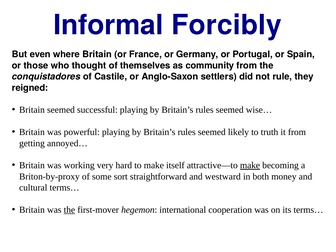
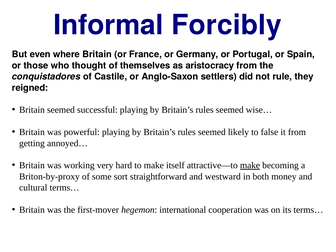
community: community -> aristocracy (210, 66)
truth: truth -> false (269, 132)
the underline: present -> none (69, 210)
